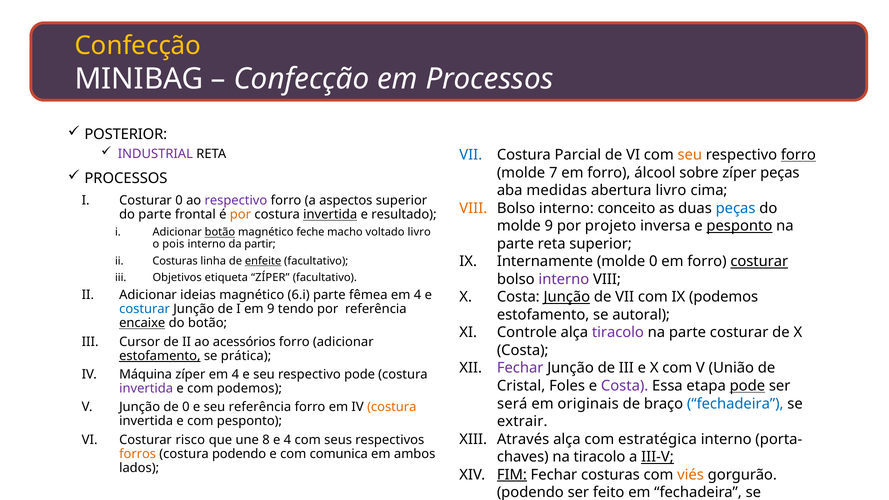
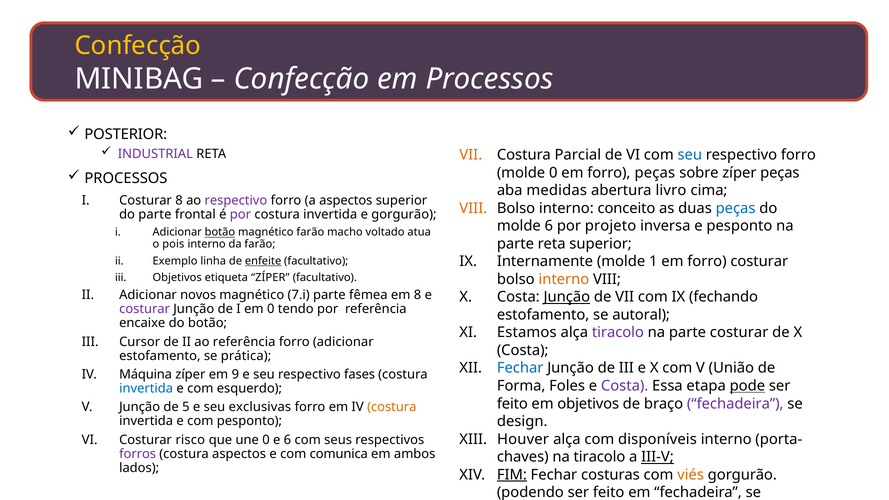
VII colour: blue -> orange (471, 155)
seu colour: orange -> blue (690, 155)
forro underline: present -> none (798, 155)
molde 7: 7 -> 0 (553, 173)
forro álcool: álcool -> peças (655, 173)
Costurar 0: 0 -> 8 (179, 201)
por colour: orange -> purple (240, 215)
invertida underline: present -> none (330, 215)
e resultado: resultado -> gorgurão (404, 215)
molde 9: 9 -> 6 (549, 226)
pesponto underline: present -> none (739, 226)
magnético feche: feche -> farão (310, 232)
voltado livro: livro -> atua (419, 232)
da partir: partir -> farão (260, 244)
molde 0: 0 -> 1 (653, 262)
costurar underline: present -> none (759, 262)
ii Costuras: Costuras -> Exemplo (175, 261)
interno colour: purple -> orange (564, 279)
ideias: ideias -> novos (198, 295)
6.i: 6.i -> 7.i (299, 295)
fêmea em 4: 4 -> 8 (418, 295)
IX podemos: podemos -> fechando (724, 297)
costurar colour: blue -> purple (145, 309)
em 9: 9 -> 0 (271, 309)
encaixe underline: present -> none (142, 323)
Controle: Controle -> Estamos (527, 333)
ao acessórios: acessórios -> referência (244, 342)
estofamento underline: present -> none (160, 356)
Fechar colour: purple -> blue (520, 368)
zíper em 4: 4 -> 9 (235, 375)
respectivo pode: pode -> fases (360, 375)
Cristal: Cristal -> Forma (521, 386)
invertida colour: purple -> blue (146, 389)
com podemos: podemos -> esquerdo (249, 389)
será: será -> feito (512, 404)
em originais: originais -> objetivos (588, 404)
fechadeira colour: blue -> purple (735, 404)
de 0: 0 -> 5 (186, 407)
seu referência: referência -> exclusivas (260, 407)
extrair: extrair -> design (522, 421)
Através: Através -> Houver (523, 439)
estratégica: estratégica -> disponíveis (657, 439)
une 8: 8 -> 0 (266, 440)
e 4: 4 -> 6 (287, 440)
forros colour: orange -> purple (138, 454)
costura podendo: podendo -> aspectos (239, 454)
